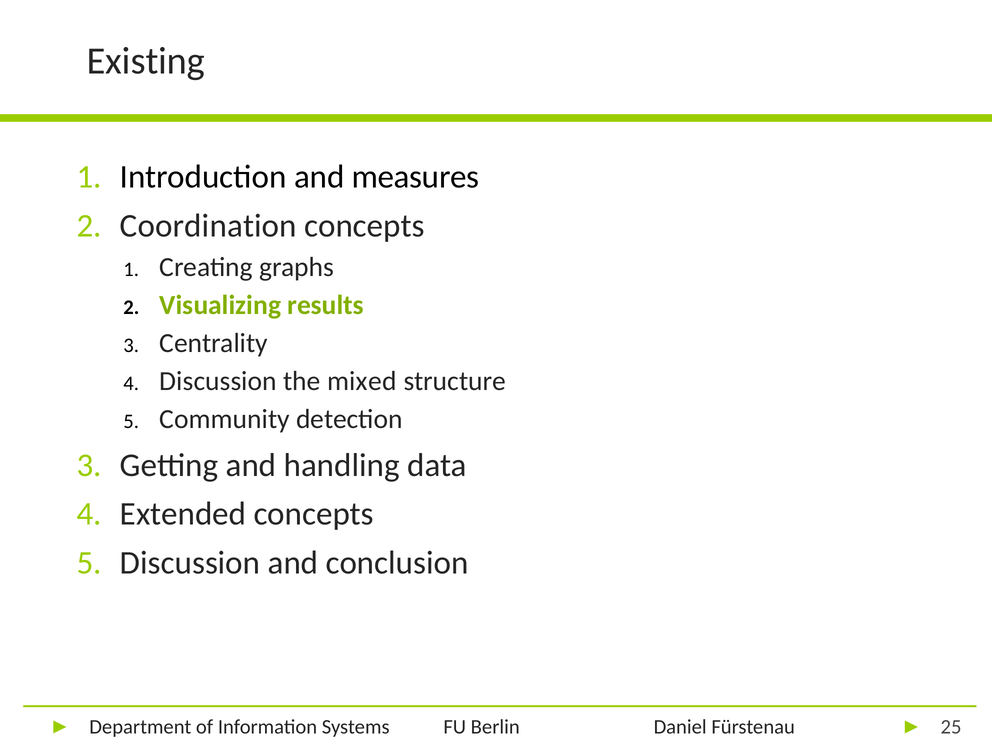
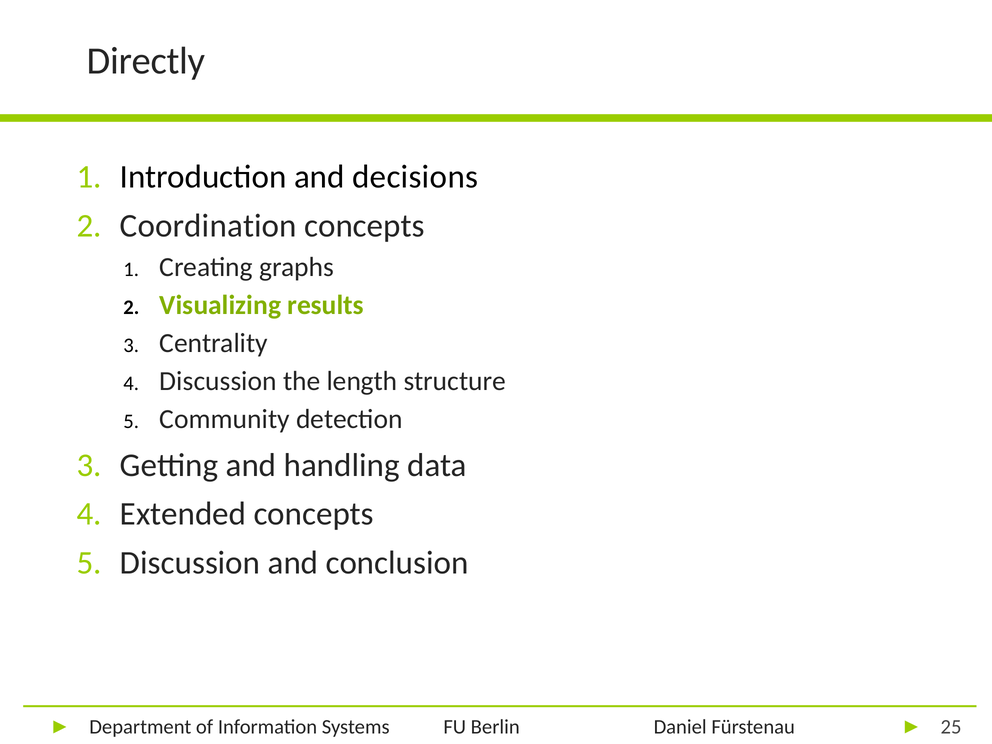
Existing: Existing -> Directly (146, 61)
measures: measures -> decisions (415, 177)
mixed: mixed -> length (362, 381)
